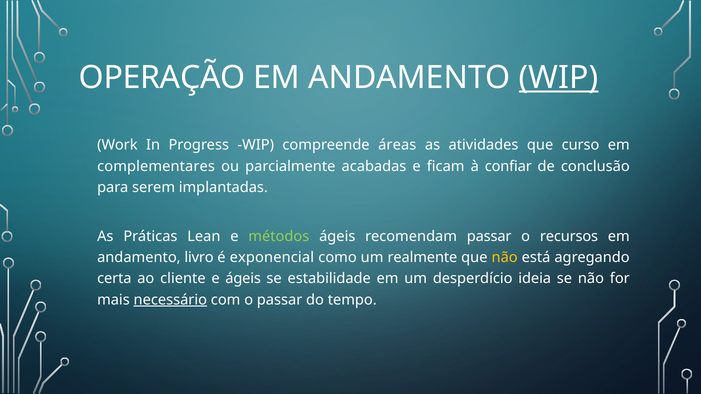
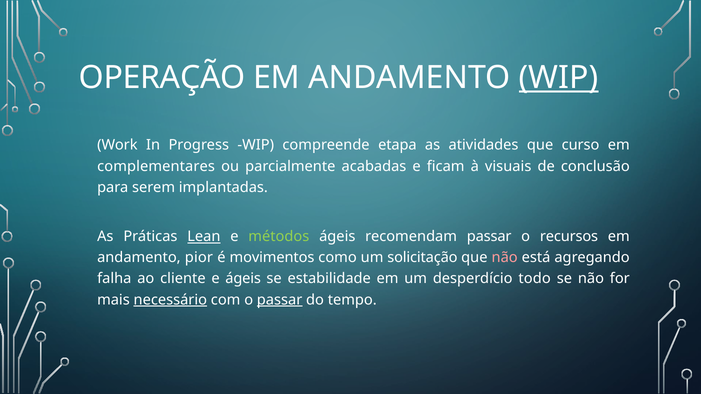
áreas: áreas -> etapa (397, 145)
confiar: confiar -> visuais (508, 166)
Lean underline: none -> present (204, 237)
livro: livro -> pior (199, 258)
exponencial: exponencial -> movimentos (272, 258)
realmente: realmente -> solicitação (422, 258)
não colour: yellow -> pink (505, 258)
certa: certa -> falha (114, 279)
ideia: ideia -> todo (535, 279)
passar underline: none -> present (280, 300)
